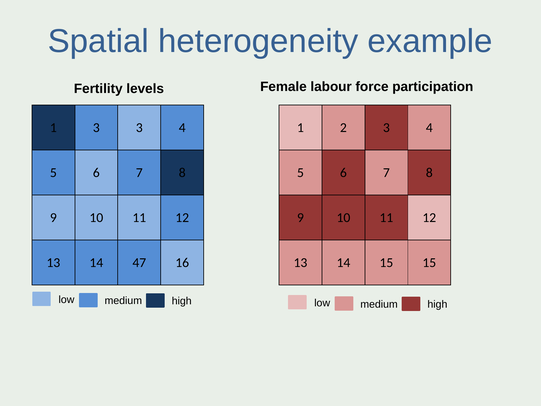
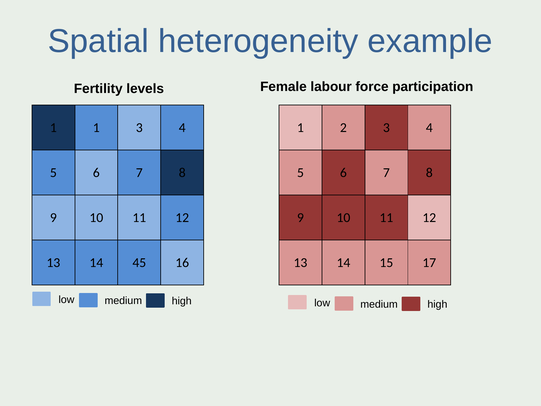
1 3: 3 -> 1 (96, 128)
47: 47 -> 45 (139, 262)
15 15: 15 -> 17 (429, 262)
